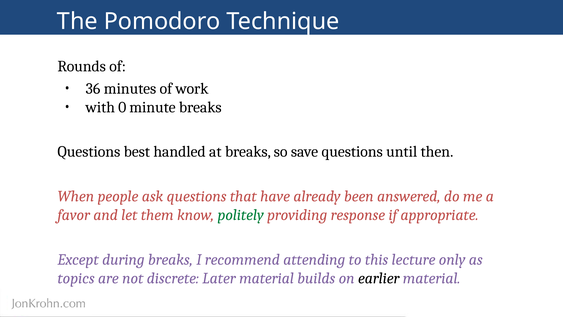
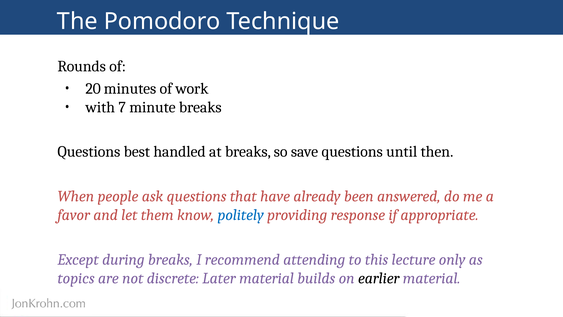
36: 36 -> 20 (93, 88)
0: 0 -> 7 (122, 107)
politely colour: green -> blue (241, 215)
